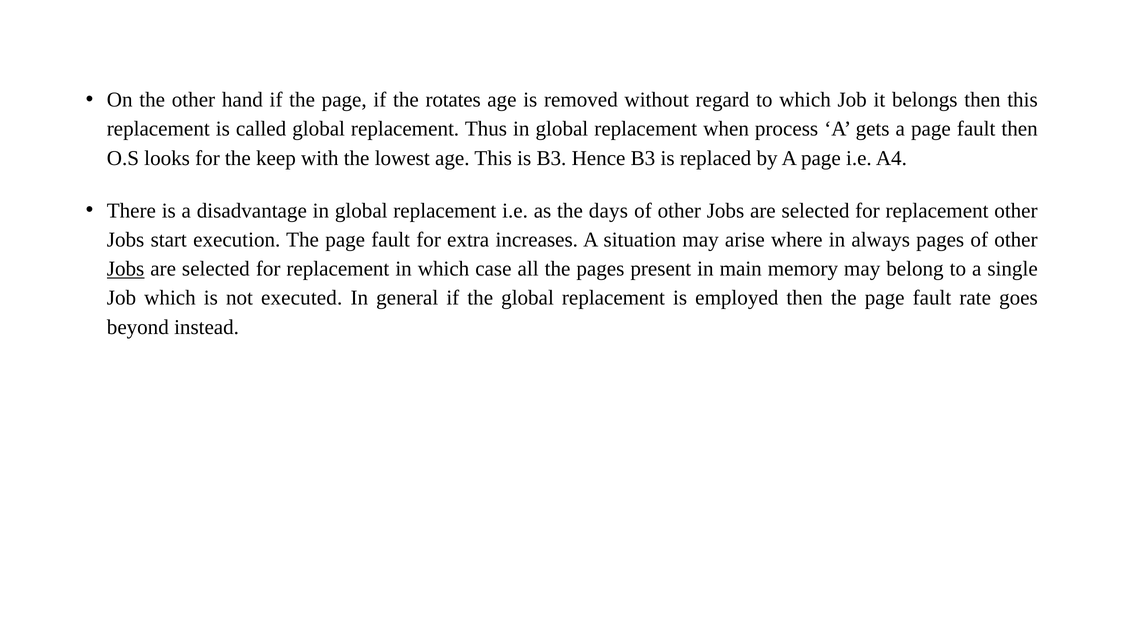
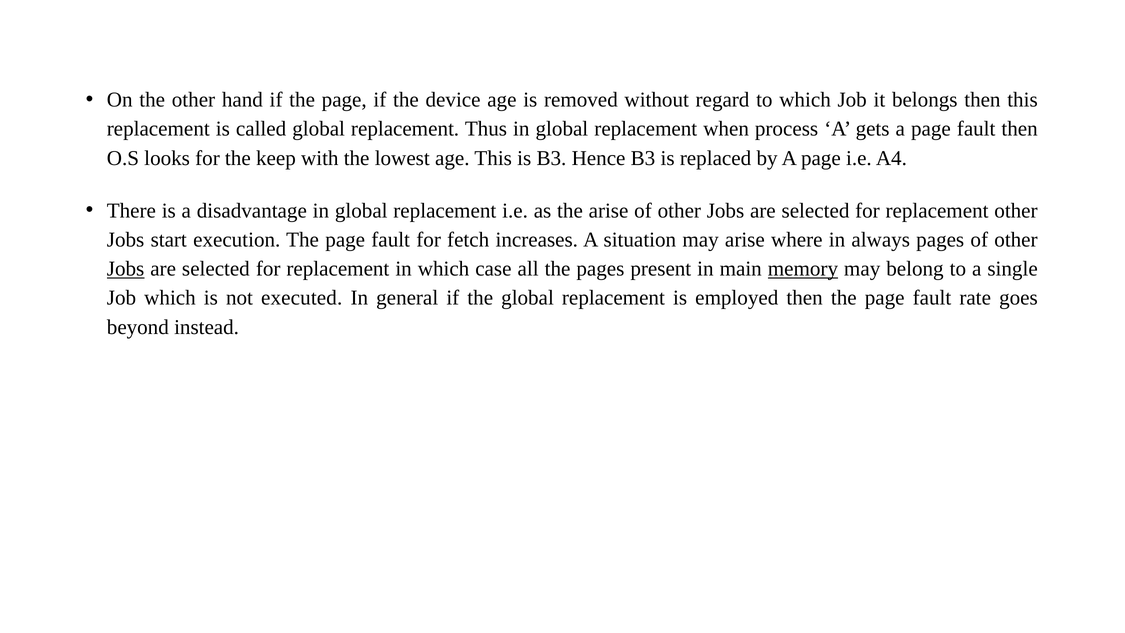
rotates: rotates -> device (453, 100)
the days: days -> arise (609, 211)
extra: extra -> fetch (468, 240)
memory underline: none -> present (803, 269)
